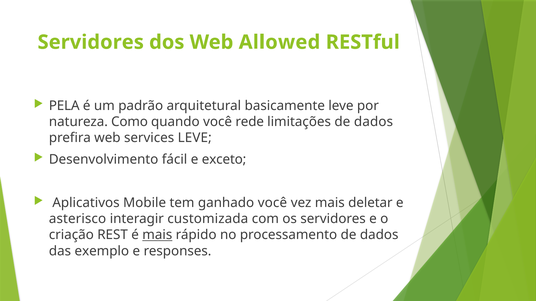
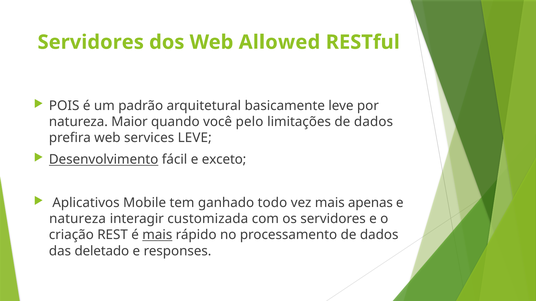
PELA: PELA -> POIS (64, 106)
Como: Como -> Maior (129, 122)
rede: rede -> pelo (250, 122)
Desenvolvimento underline: none -> present (104, 160)
ganhado você: você -> todo (272, 203)
deletar: deletar -> apenas (370, 203)
asterisco: asterisco -> natureza (78, 219)
exemplo: exemplo -> deletado (102, 251)
